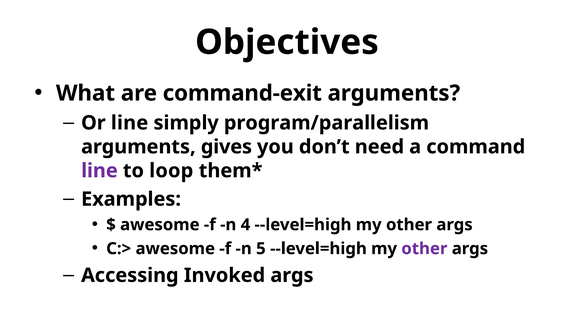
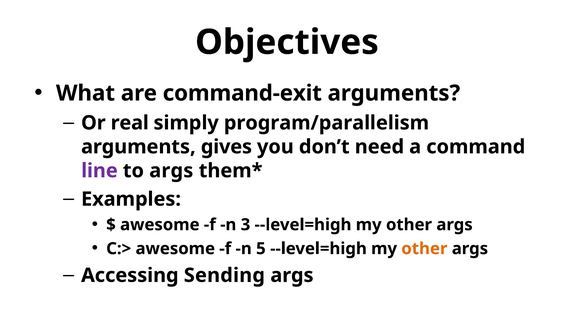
Or line: line -> real (130, 123)
to loop: loop -> args (171, 171)
4: 4 -> 3 (245, 225)
other colour: purple -> orange (424, 249)
Invoked: Invoked -> Sending (224, 275)
